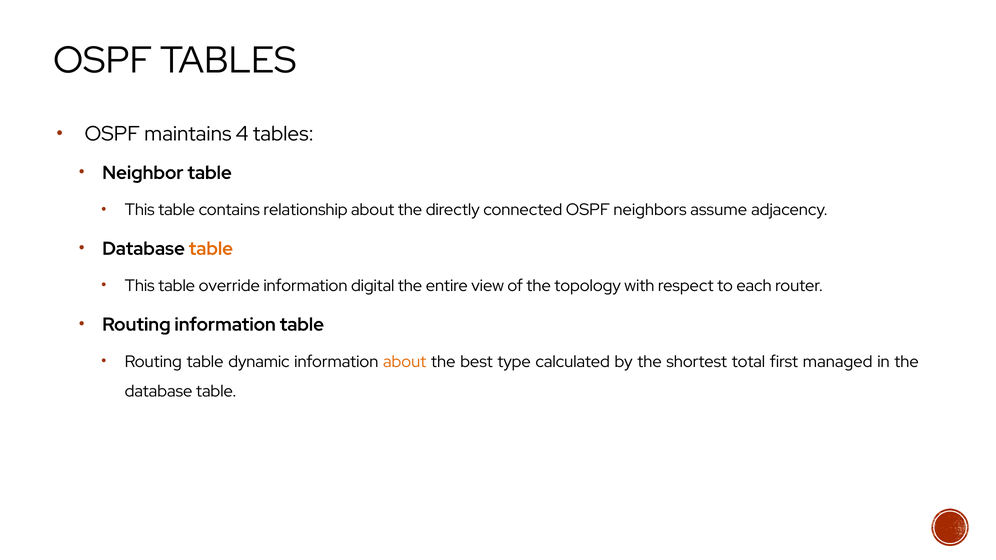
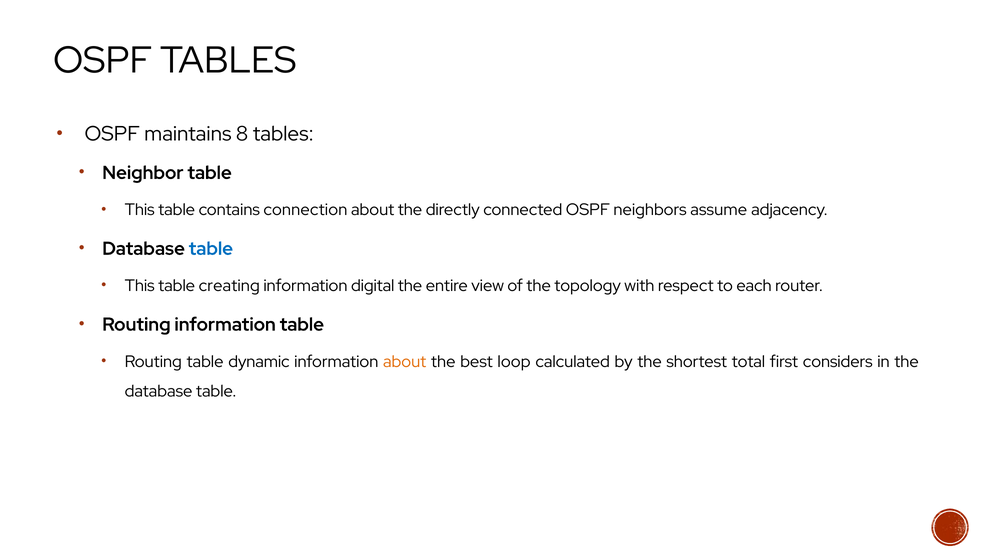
4: 4 -> 8 (242, 134)
relationship: relationship -> connection (305, 210)
table colour: orange -> blue (211, 249)
override: override -> creating (229, 286)
type: type -> loop (514, 362)
managed: managed -> considers (838, 362)
